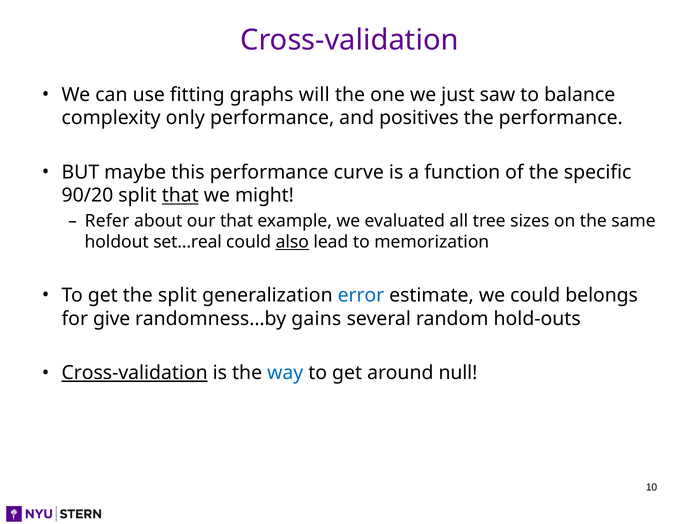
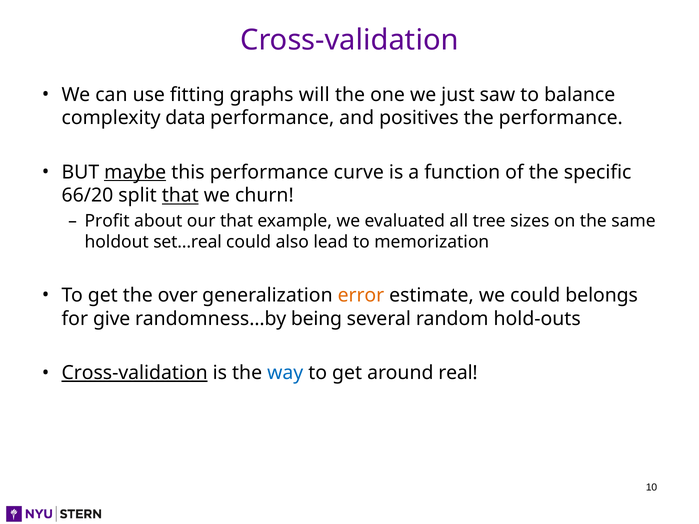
only: only -> data (185, 118)
maybe underline: none -> present (135, 172)
90/20: 90/20 -> 66/20 (87, 196)
might: might -> churn (264, 196)
Refer: Refer -> Profit (107, 221)
also underline: present -> none (292, 242)
the split: split -> over (178, 295)
error colour: blue -> orange (361, 295)
gains: gains -> being (316, 319)
null: null -> real (458, 373)
